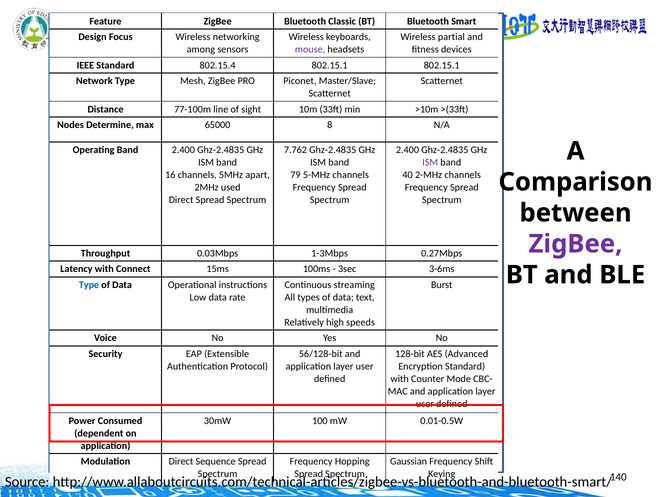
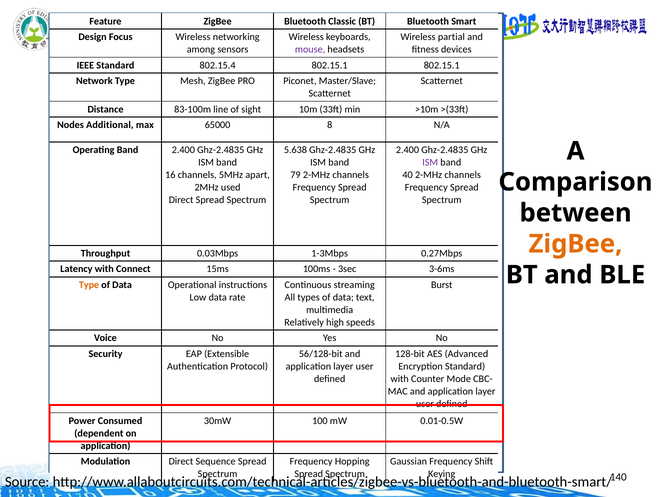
77-100m: 77-100m -> 83-100m (193, 109)
Determine: Determine -> Additional (110, 125)
7.762: 7.762 -> 5.638 (295, 150)
79 5-MHz: 5-MHz -> 2-MHz (317, 175)
ZigBee colour: purple -> orange (576, 244)
Type colour: blue -> orange (89, 285)
